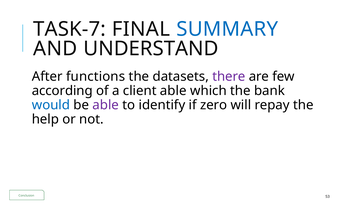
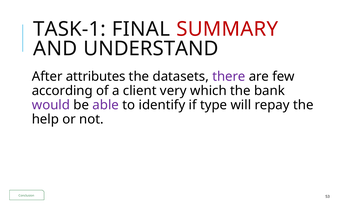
TASK-7: TASK-7 -> TASK-1 (70, 29)
SUMMARY colour: blue -> red (227, 29)
functions: functions -> attributes (96, 76)
client able: able -> very (173, 91)
would colour: blue -> purple (51, 105)
zero: zero -> type (214, 105)
